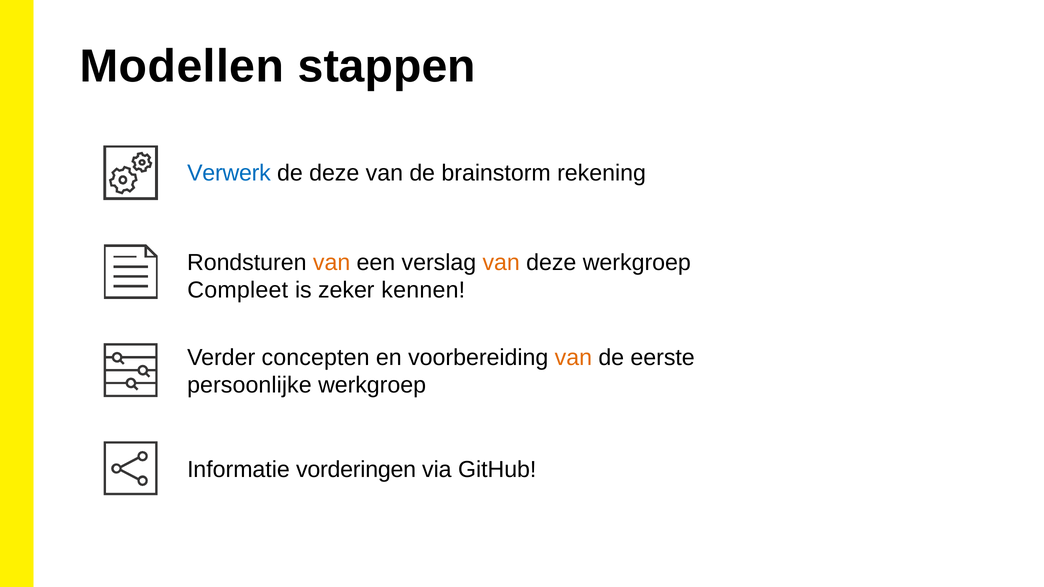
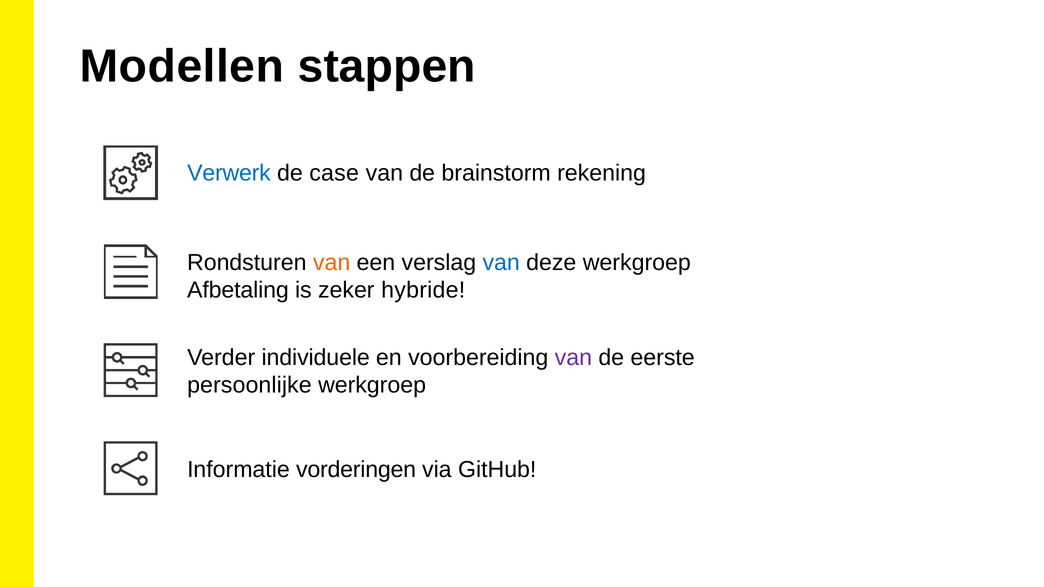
de deze: deze -> case (334, 173)
van colour: orange -> blue (501, 263)
Compleet: Compleet -> Afbetaling (238, 290)
kennen: kennen -> hybride (423, 290)
concepten: concepten -> individuele (316, 358)
van colour: orange -> purple (573, 358)
